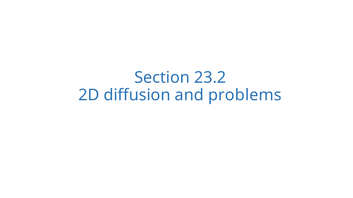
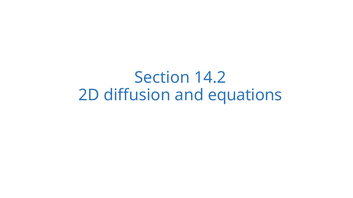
23.2: 23.2 -> 14.2 (210, 78)
problems: problems -> equations (245, 95)
